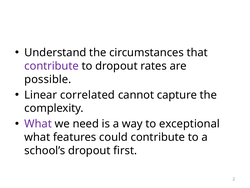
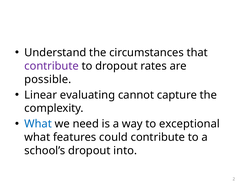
correlated: correlated -> evaluating (87, 95)
What colour: purple -> blue (38, 124)
first: first -> into (125, 150)
